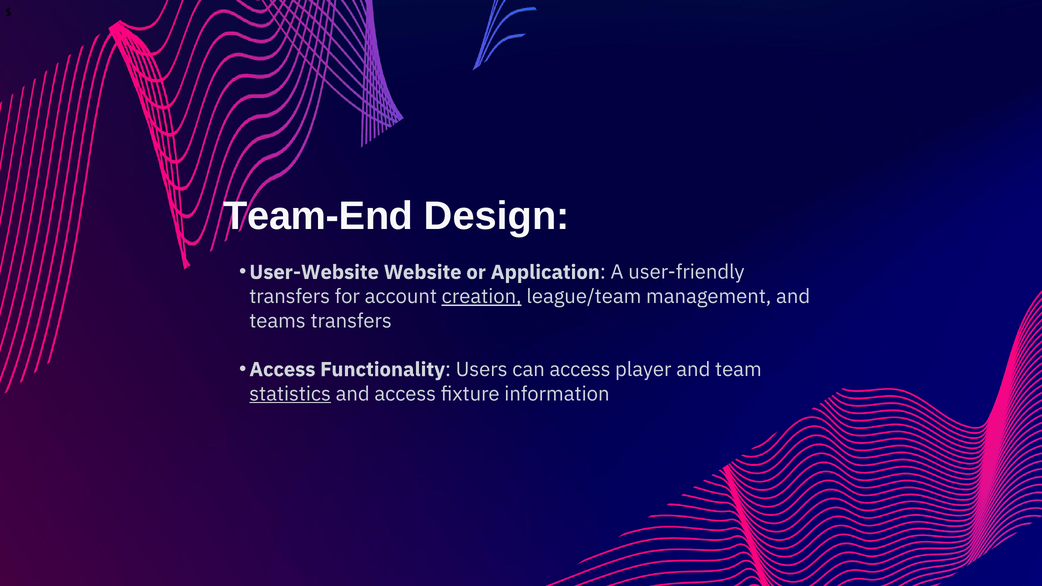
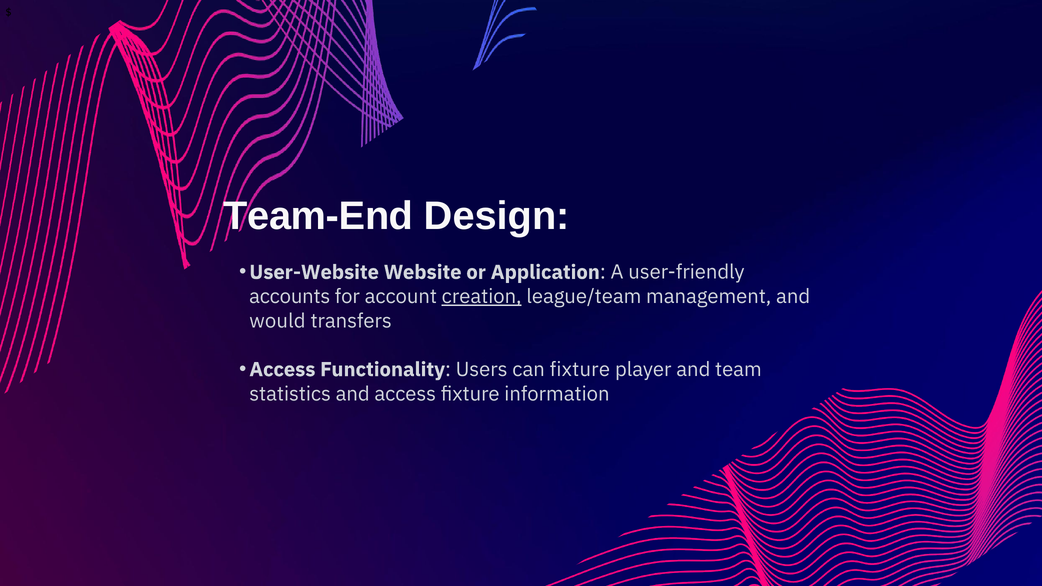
transfers: transfers -> accounts (290, 297)
teams: teams -> would (277, 321)
can access: access -> fixture (580, 370)
statistics underline: present -> none (290, 394)
